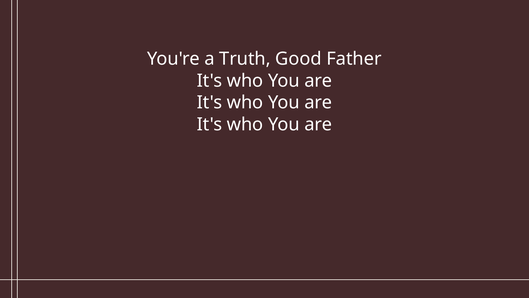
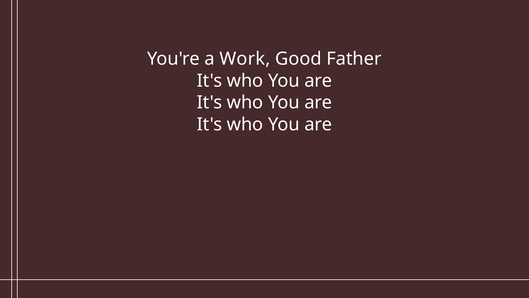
Truth: Truth -> Work (245, 59)
